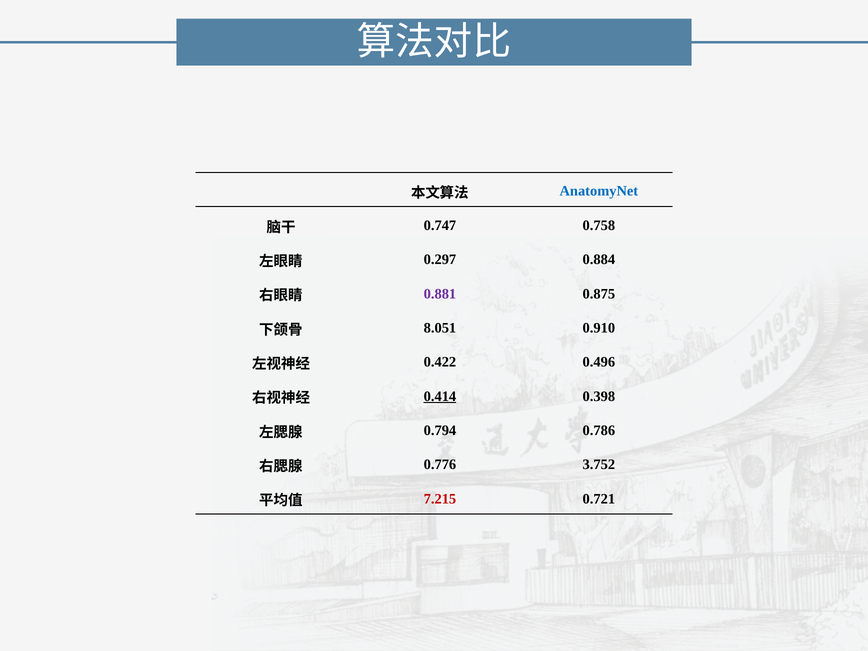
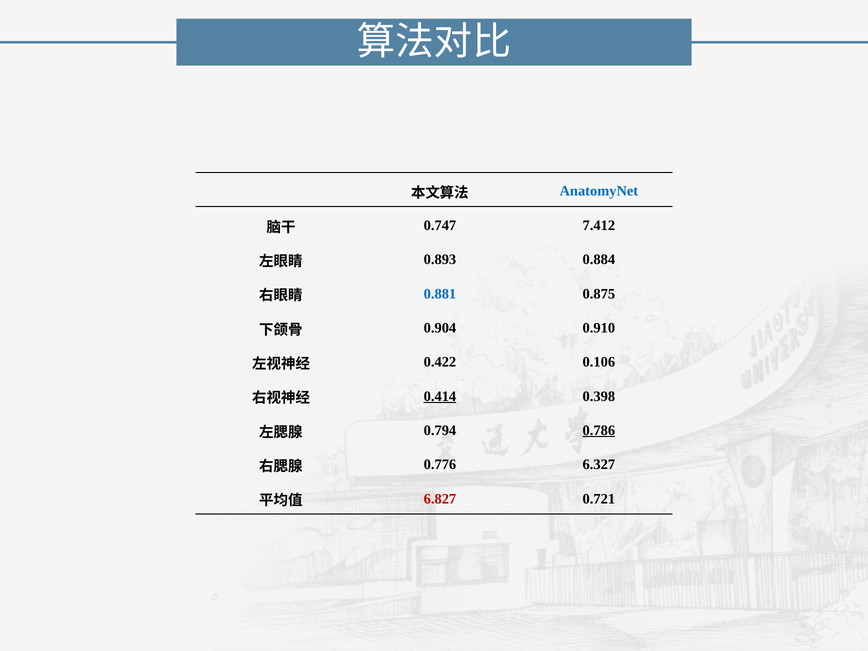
0.758: 0.758 -> 7.412 (599, 225)
0.297: 0.297 -> 0.893 (440, 260)
0.881 colour: purple -> blue (440, 294)
8.051: 8.051 -> 0.904 (440, 328)
0.496: 0.496 -> 0.106 (599, 362)
0.786 underline: none -> present (599, 430)
3.752: 3.752 -> 6.327 (599, 465)
7.215: 7.215 -> 6.827 (440, 499)
